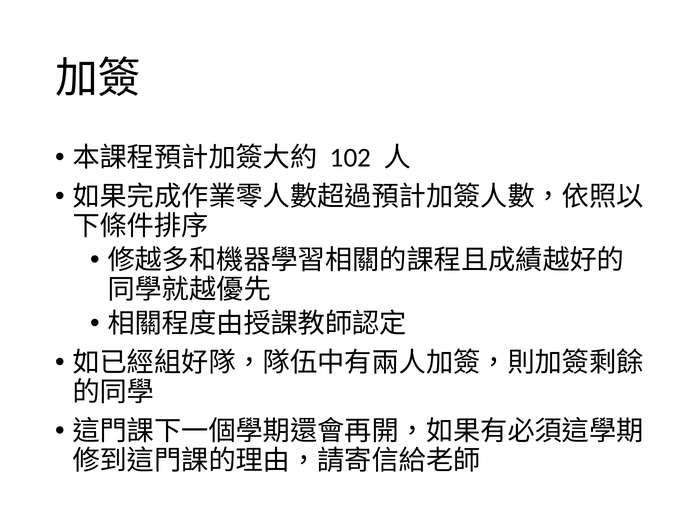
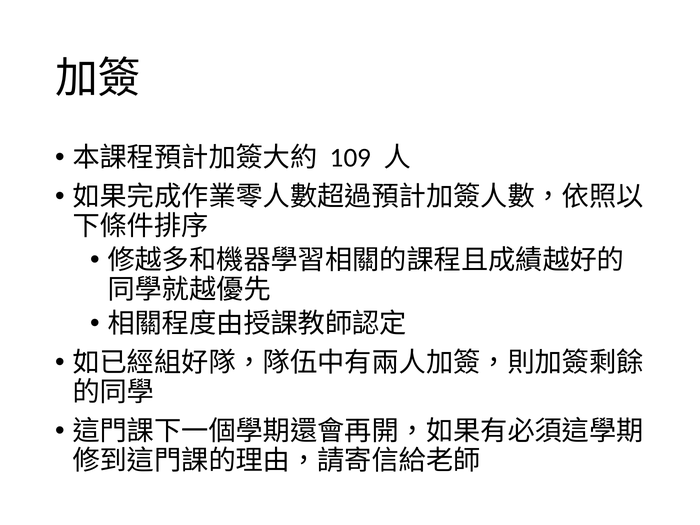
102: 102 -> 109 (350, 158)
